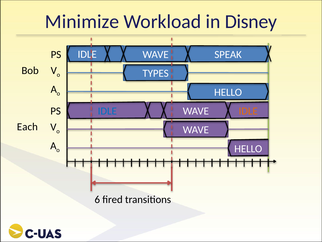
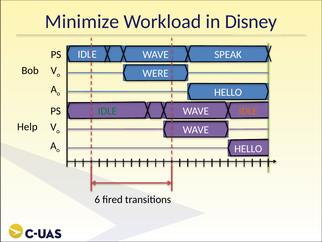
TYPES: TYPES -> WERE (156, 73)
IDLE colour: blue -> green (107, 111)
Each: Each -> Help (27, 127)
